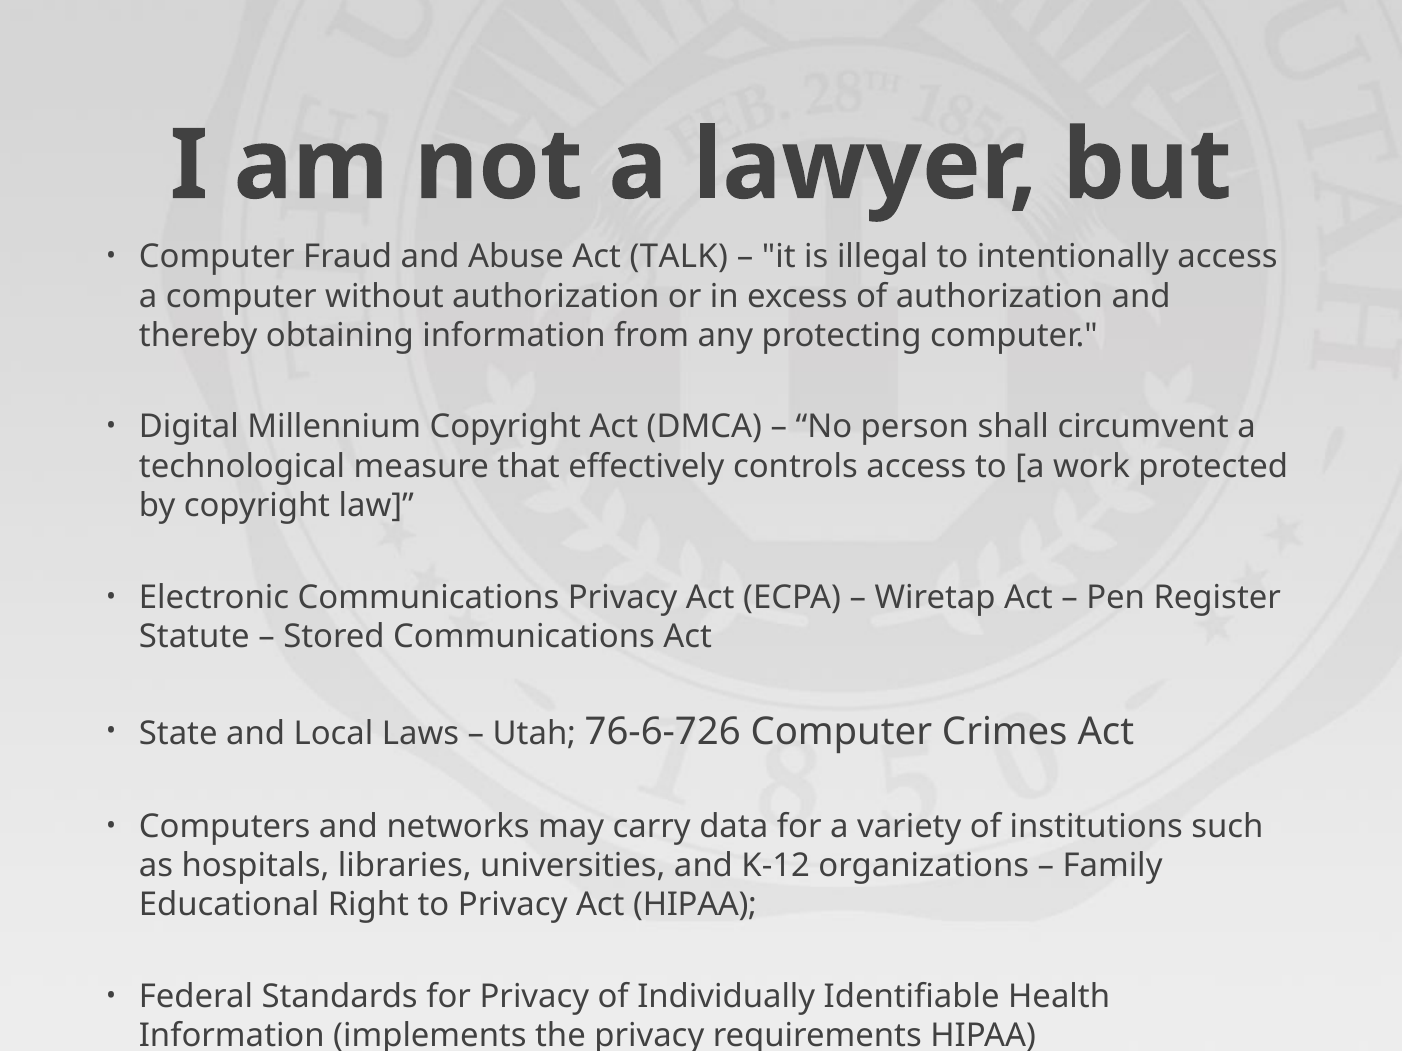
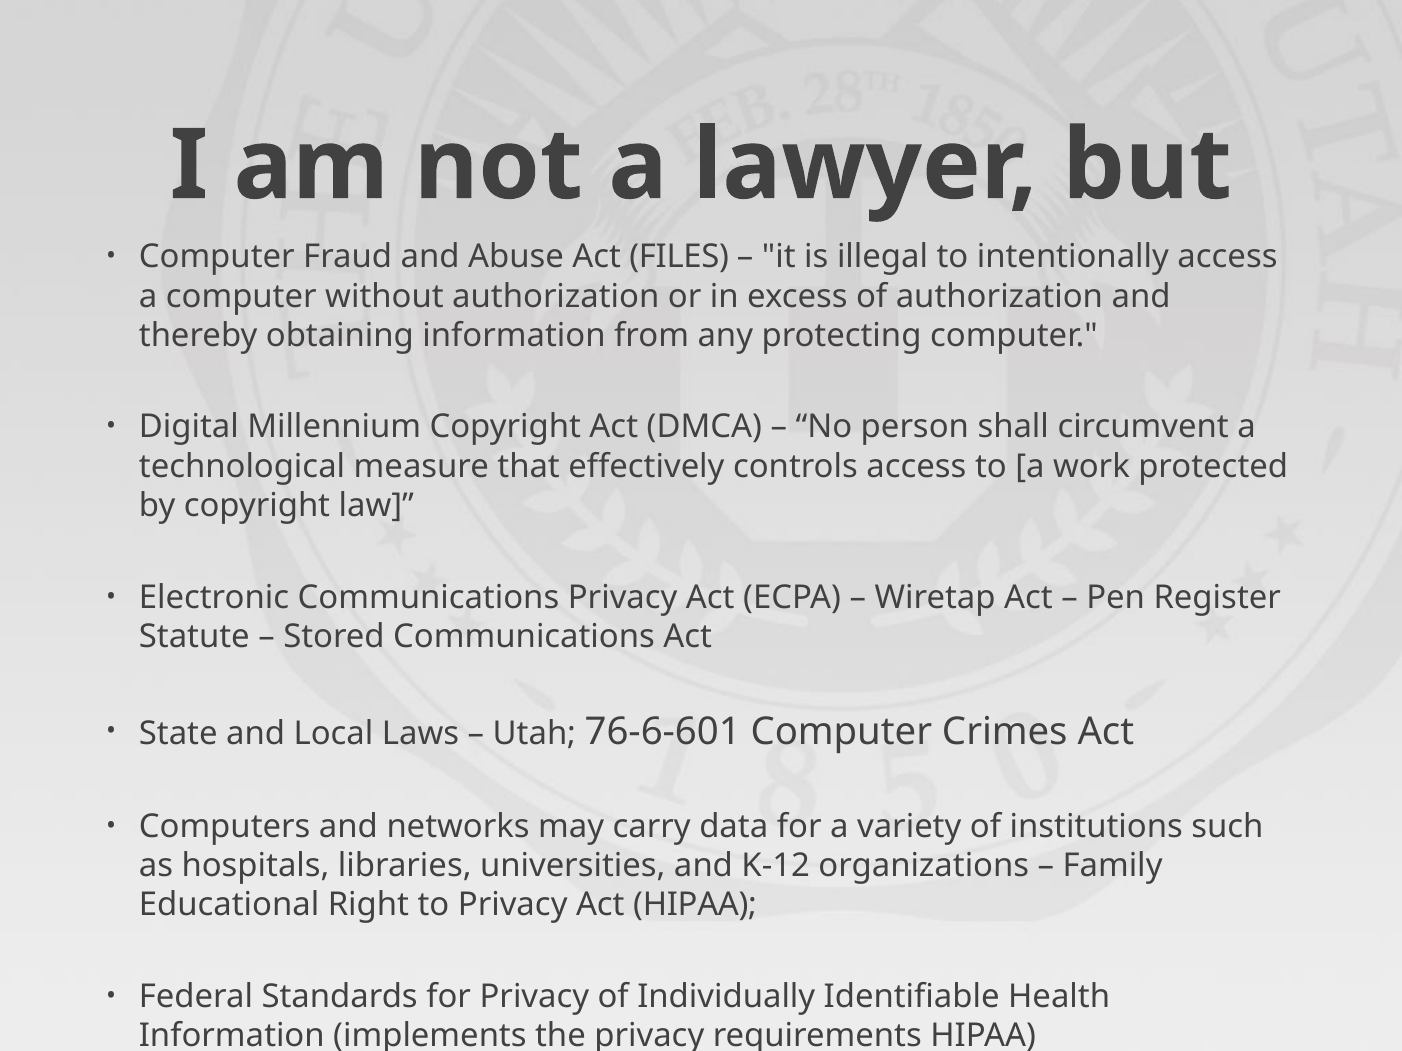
TALK: TALK -> FILES (679, 257)
76-6-726: 76-6-726 -> 76-6-601 (663, 732)
